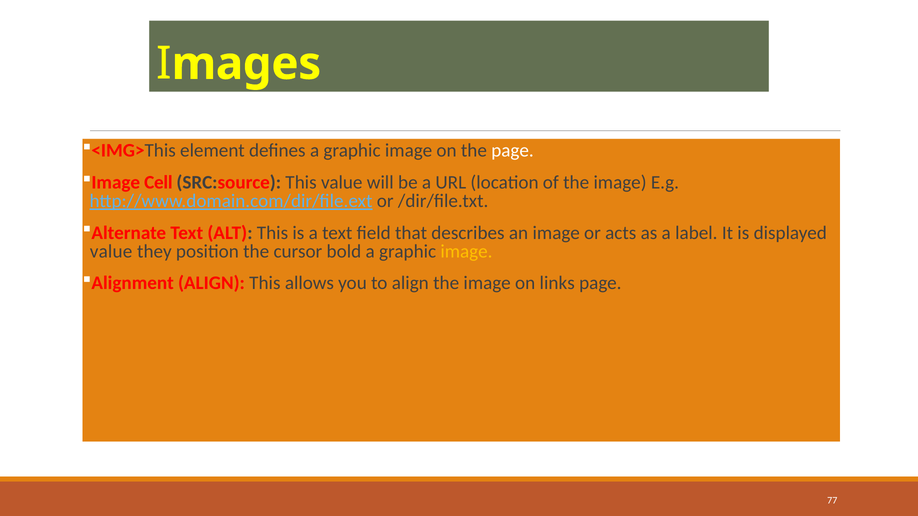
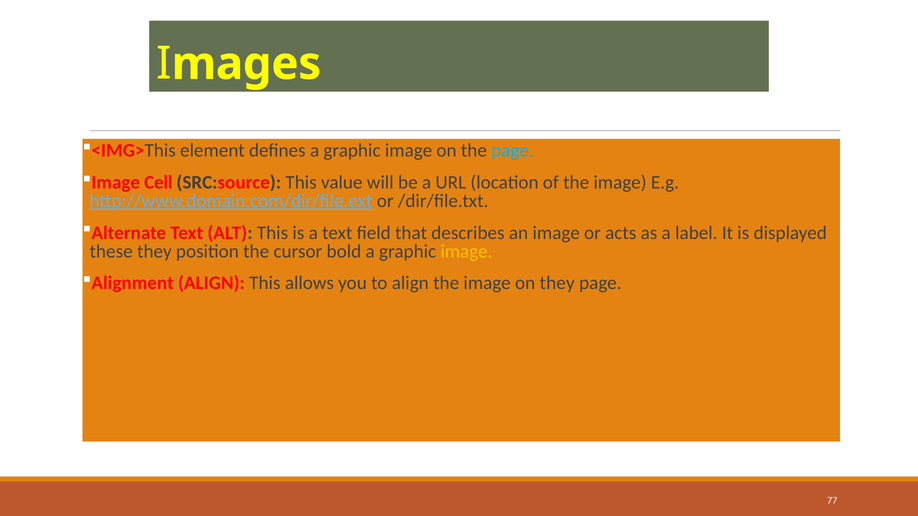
page colour: white -> light blue (513, 151)
value: value -> these (111, 251)
on links: links -> they (557, 283)
